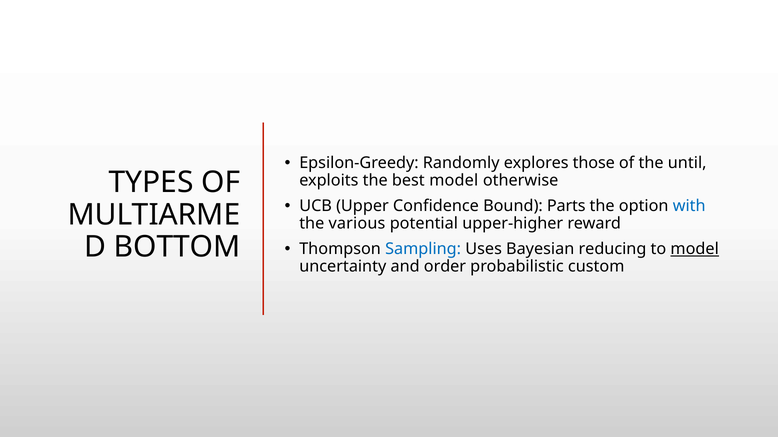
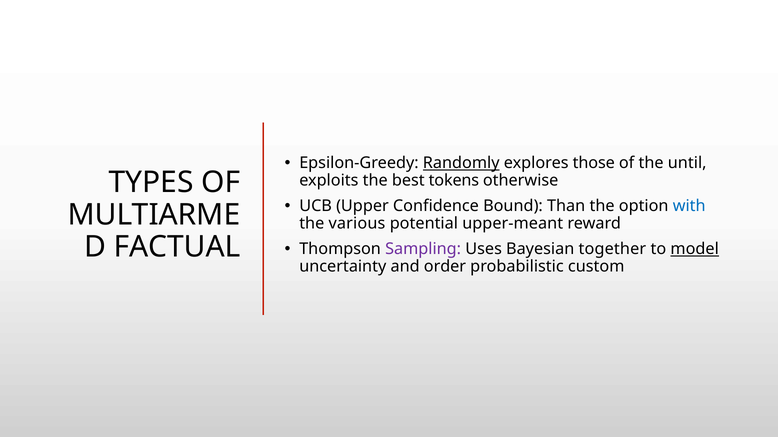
Randomly underline: none -> present (461, 163)
best model: model -> tokens (454, 181)
Parts: Parts -> Than (566, 206)
upper-higher: upper-higher -> upper-meant (513, 224)
BOTTOM: BOTTOM -> FACTUAL (177, 247)
Sampling colour: blue -> purple (423, 250)
reducing: reducing -> together (612, 250)
